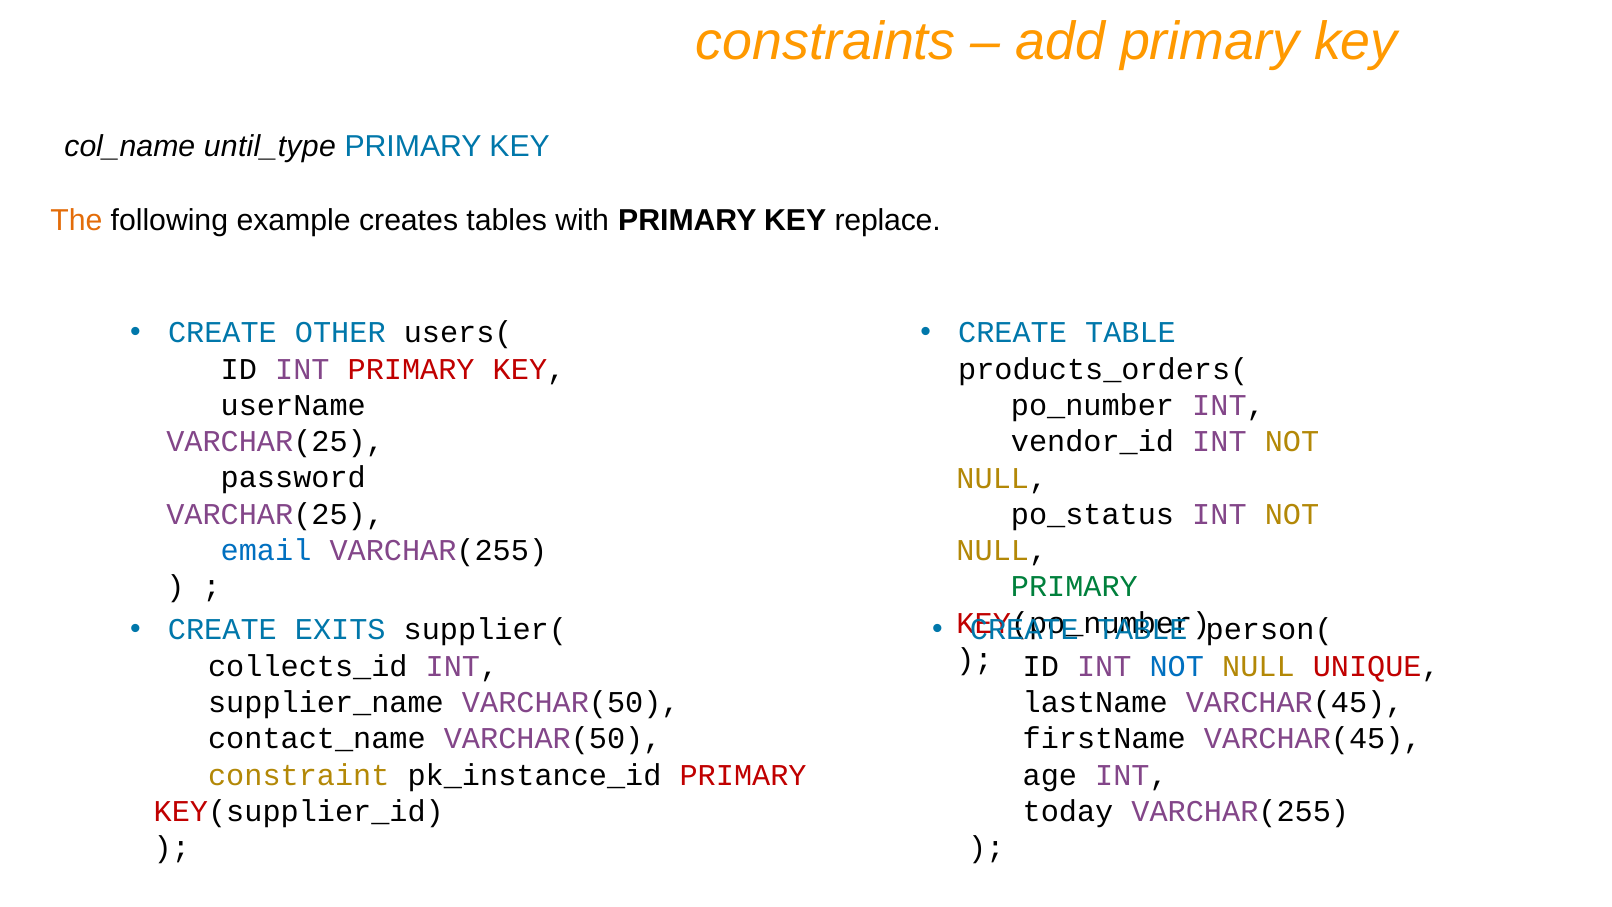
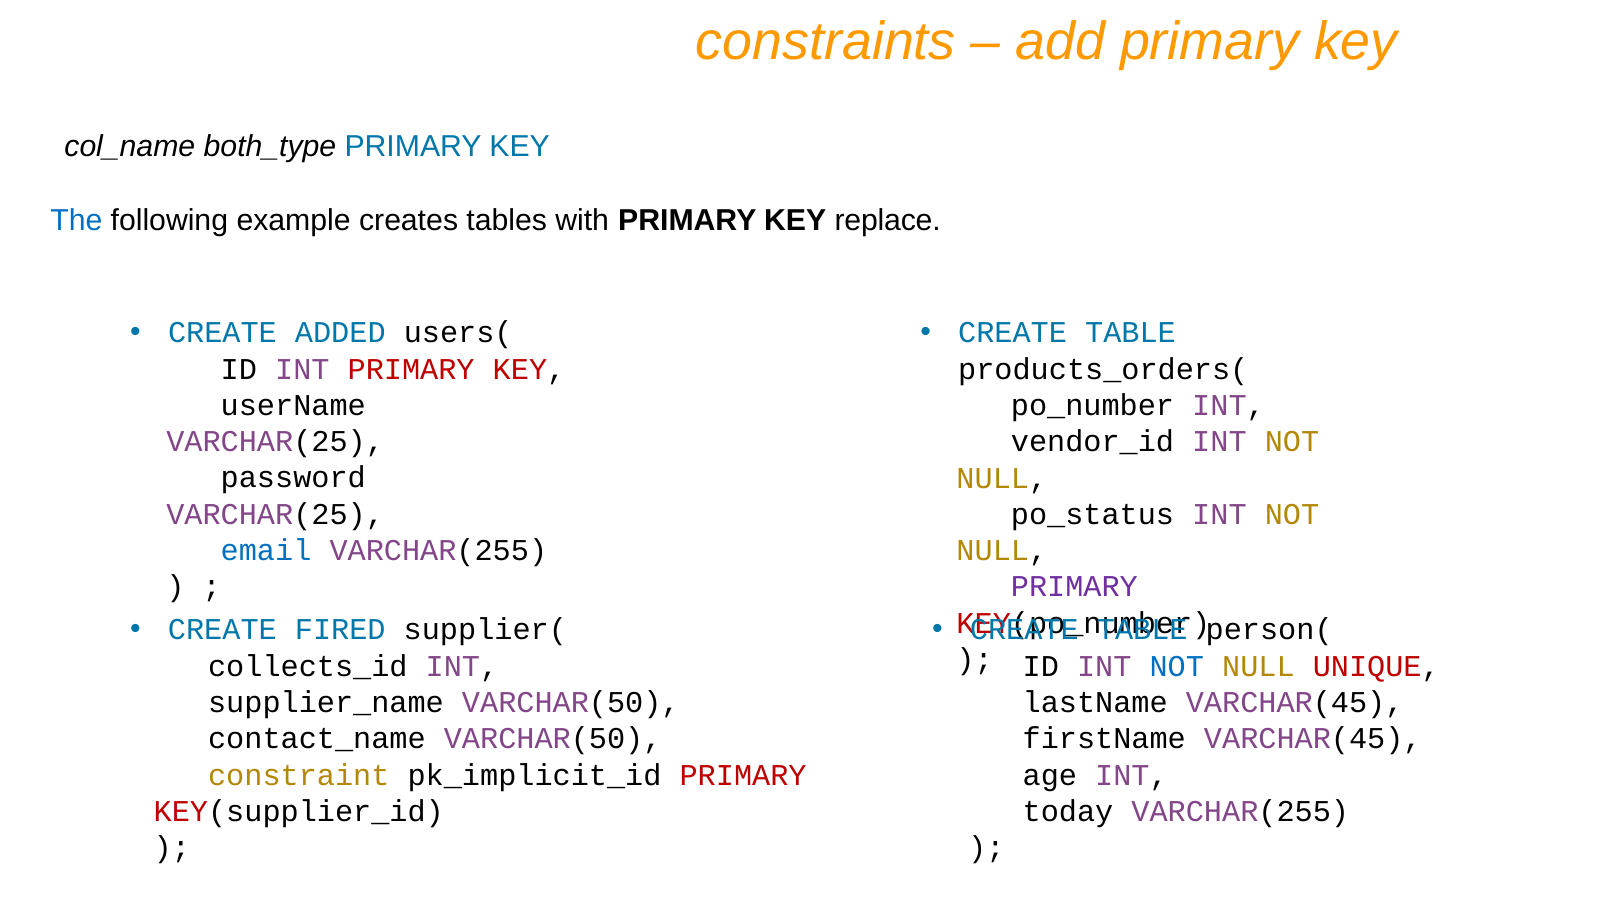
until_type: until_type -> both_type (270, 146)
The colour: orange -> blue (76, 220)
OTHER: OTHER -> ADDED (340, 333)
PRIMARY colour: green -> purple (1074, 587)
EXITS: EXITS -> FIRED (340, 630)
pk_instance_id: pk_instance_id -> pk_implicit_id (535, 775)
